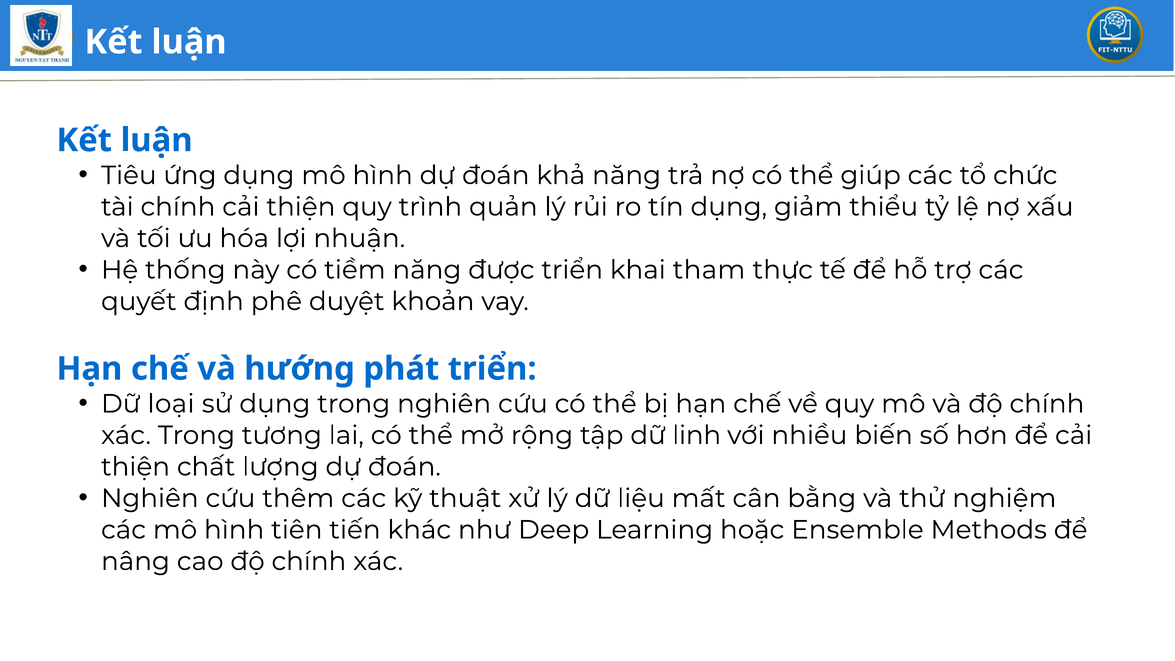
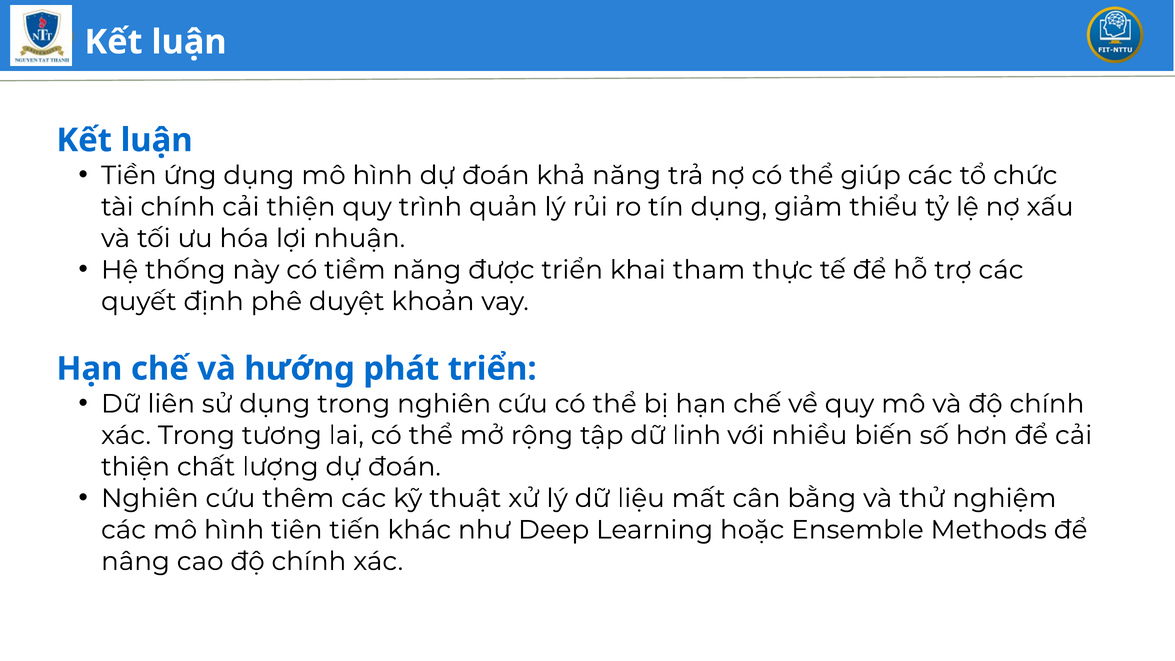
Tiêu: Tiêu -> Tiền (129, 175)
loại: loại -> liên (171, 404)
